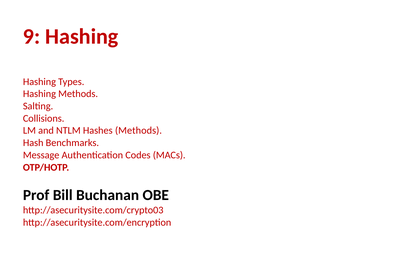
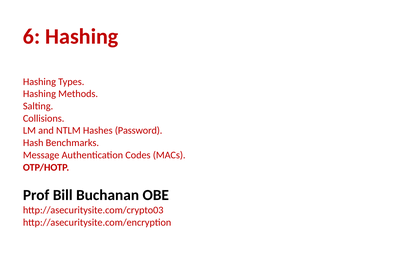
9: 9 -> 6 (32, 37)
Hashes Methods: Methods -> Password (139, 131)
